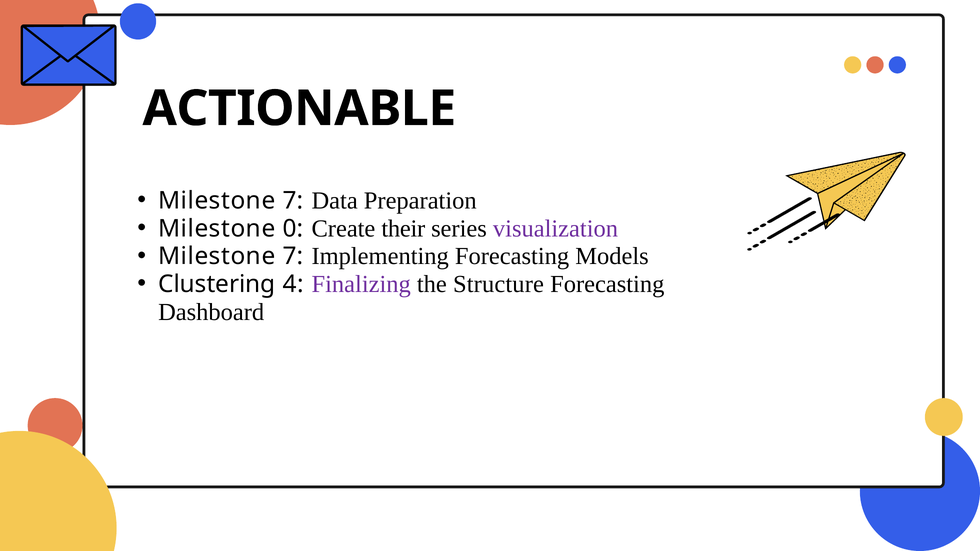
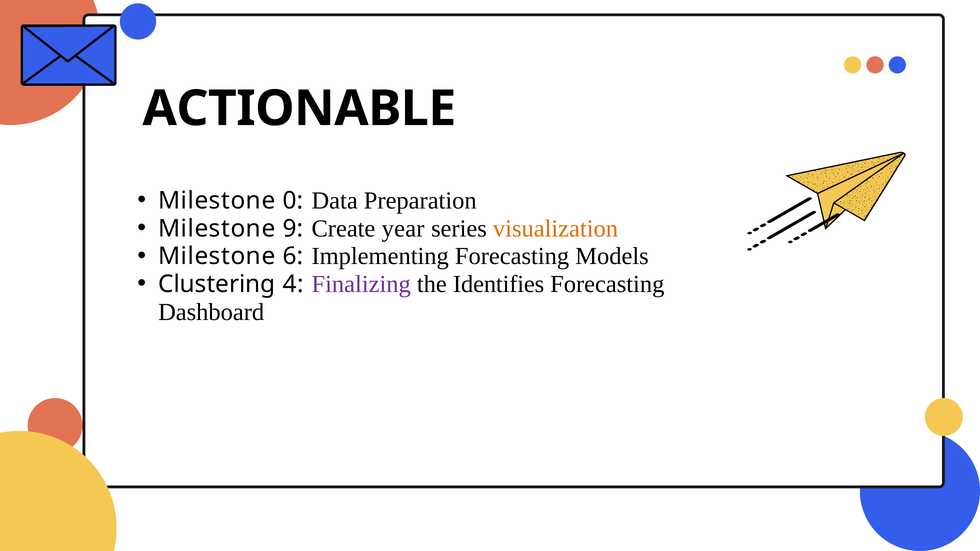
7: 7 -> 0 (293, 201)
0: 0 -> 9 (293, 229)
their: their -> year (403, 229)
visualization colour: purple -> orange (556, 229)
7: 7 -> 6 (293, 256)
Structure: Structure -> Identifies (499, 284)
